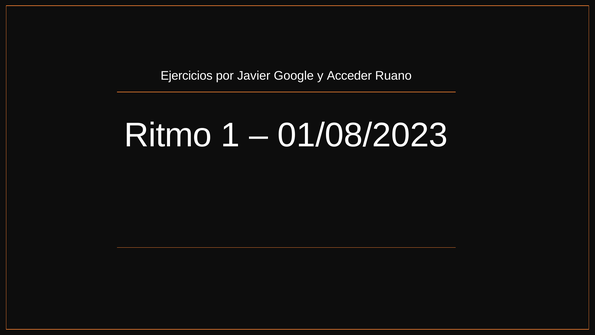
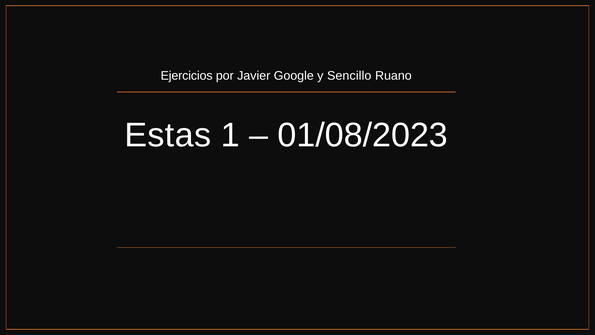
Acceder: Acceder -> Sencillo (349, 76)
Ritmo: Ritmo -> Estas (168, 135)
